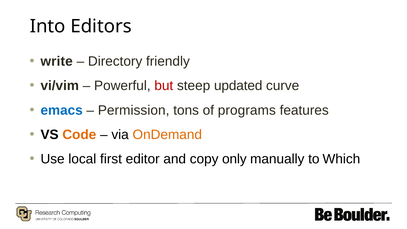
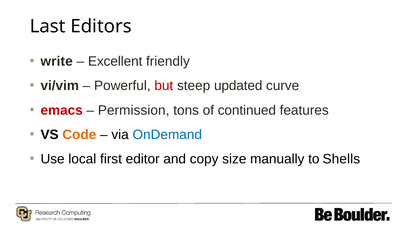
Into: Into -> Last (48, 26)
Directory: Directory -> Excellent (115, 61)
emacs colour: blue -> red (62, 110)
programs: programs -> continued (247, 110)
OnDemand colour: orange -> blue (167, 135)
only: only -> size (234, 159)
Which: Which -> Shells (341, 159)
